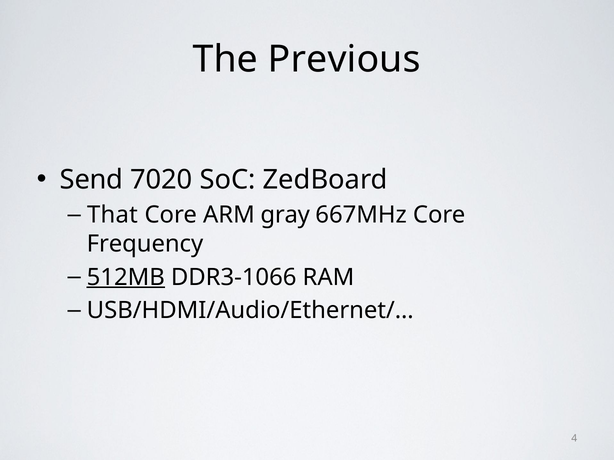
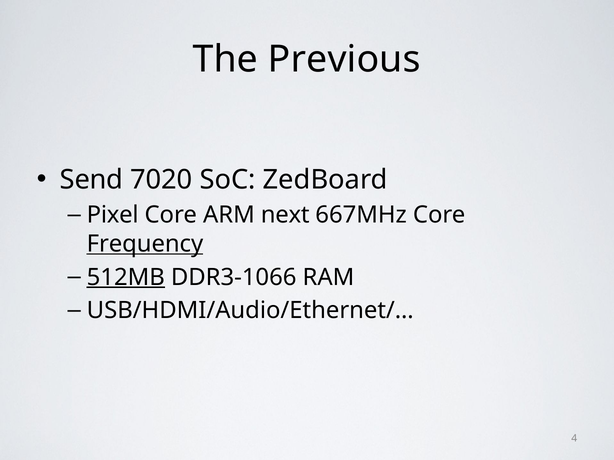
That: That -> Pixel (113, 215)
gray: gray -> next (285, 215)
Frequency underline: none -> present (145, 244)
